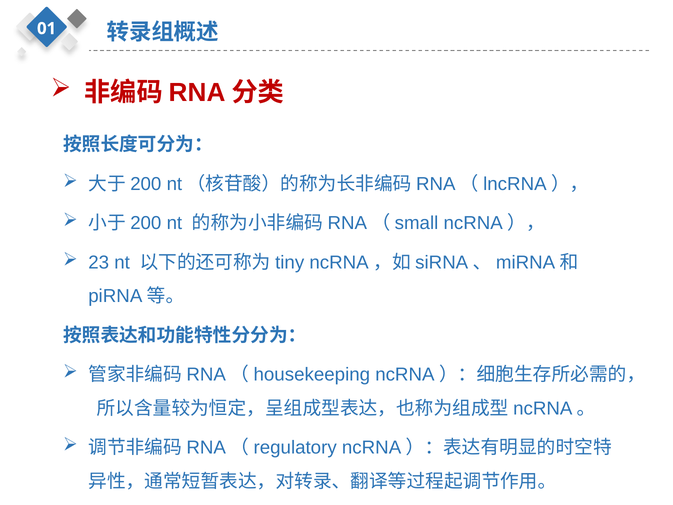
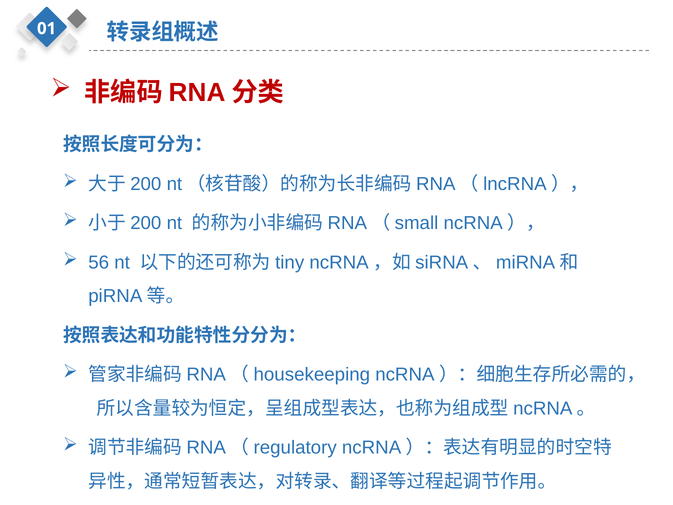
23: 23 -> 56 (99, 262)
